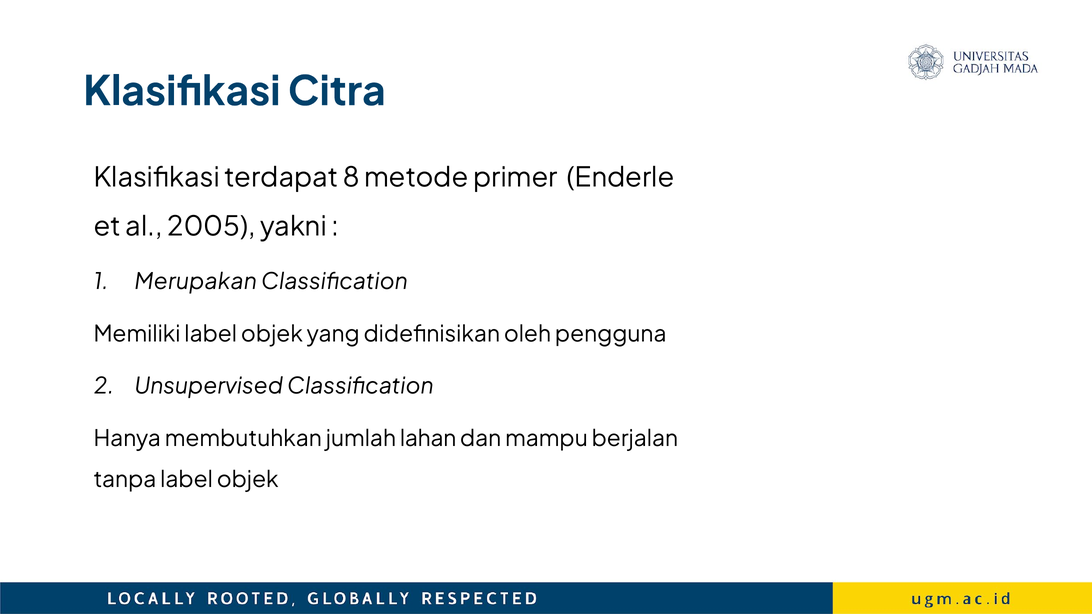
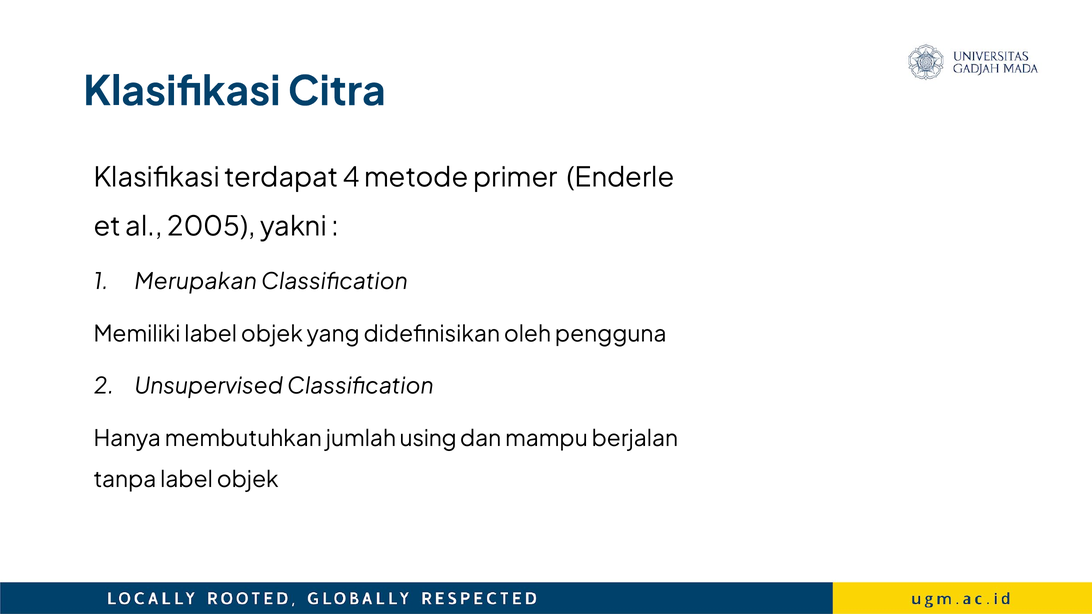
8: 8 -> 4 (351, 178)
lahan: lahan -> using (428, 439)
